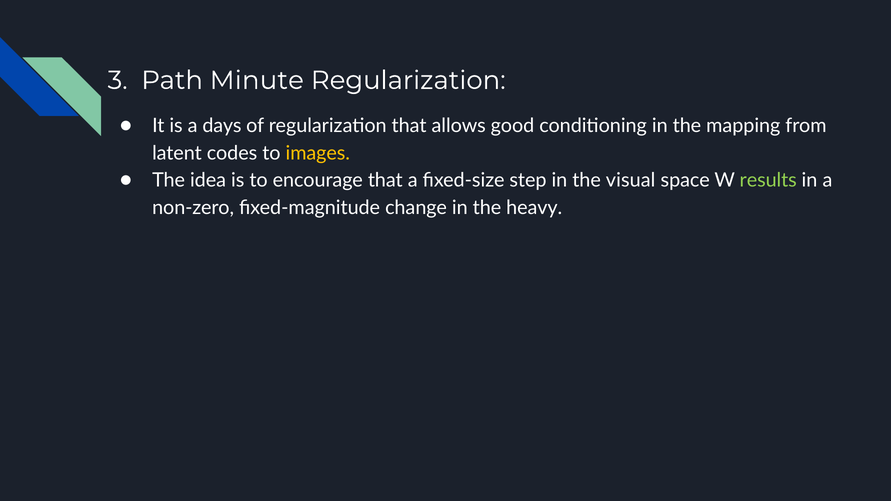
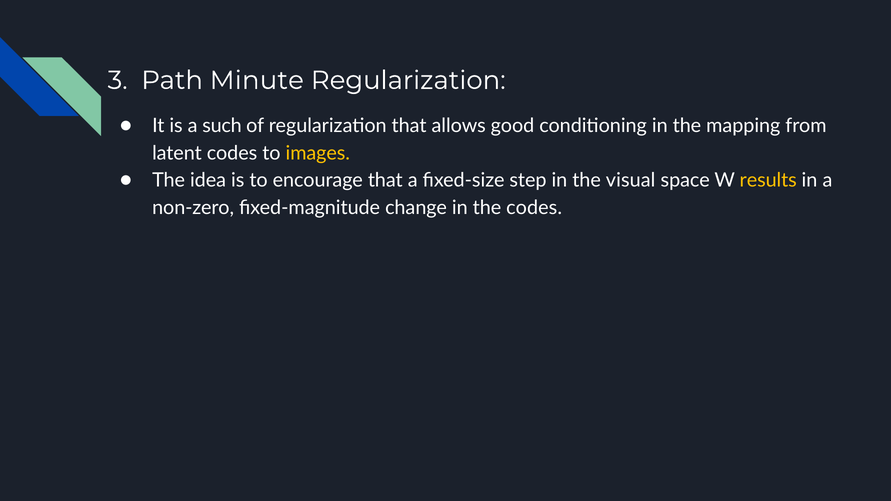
days: days -> such (222, 126)
results colour: light green -> yellow (768, 180)
the heavy: heavy -> codes (534, 208)
